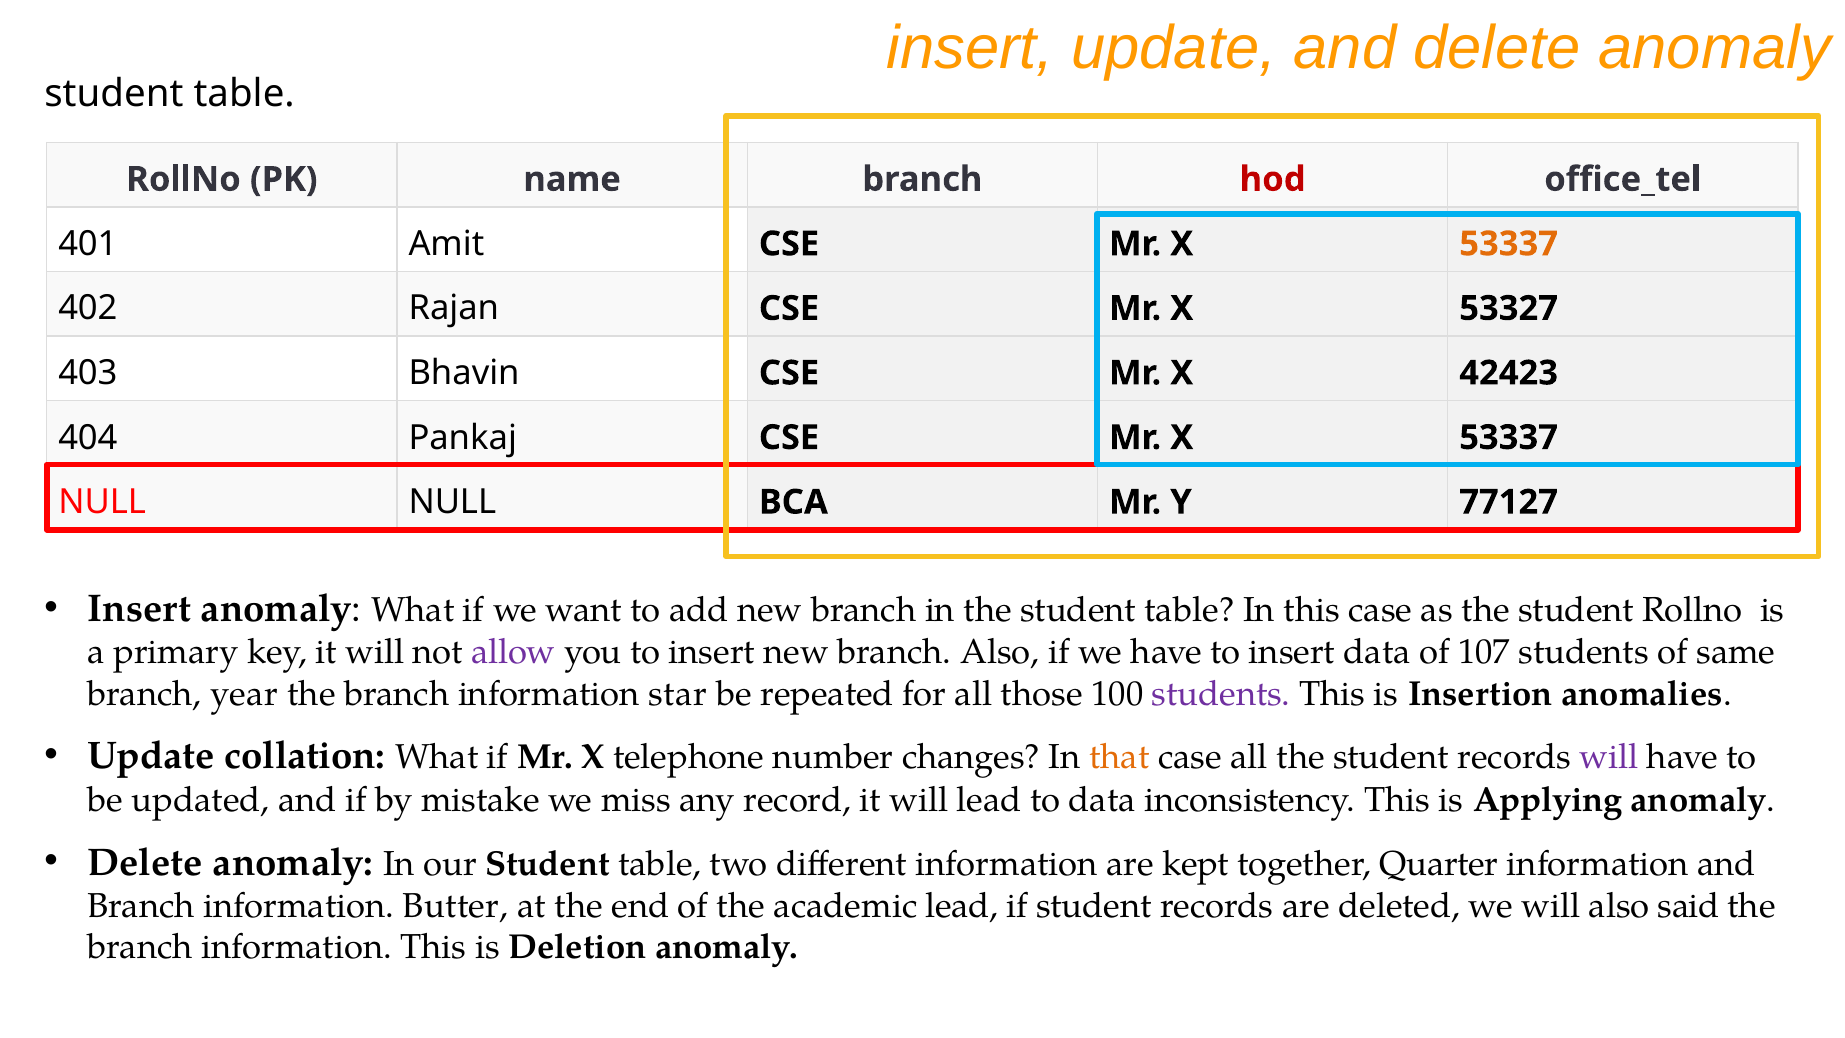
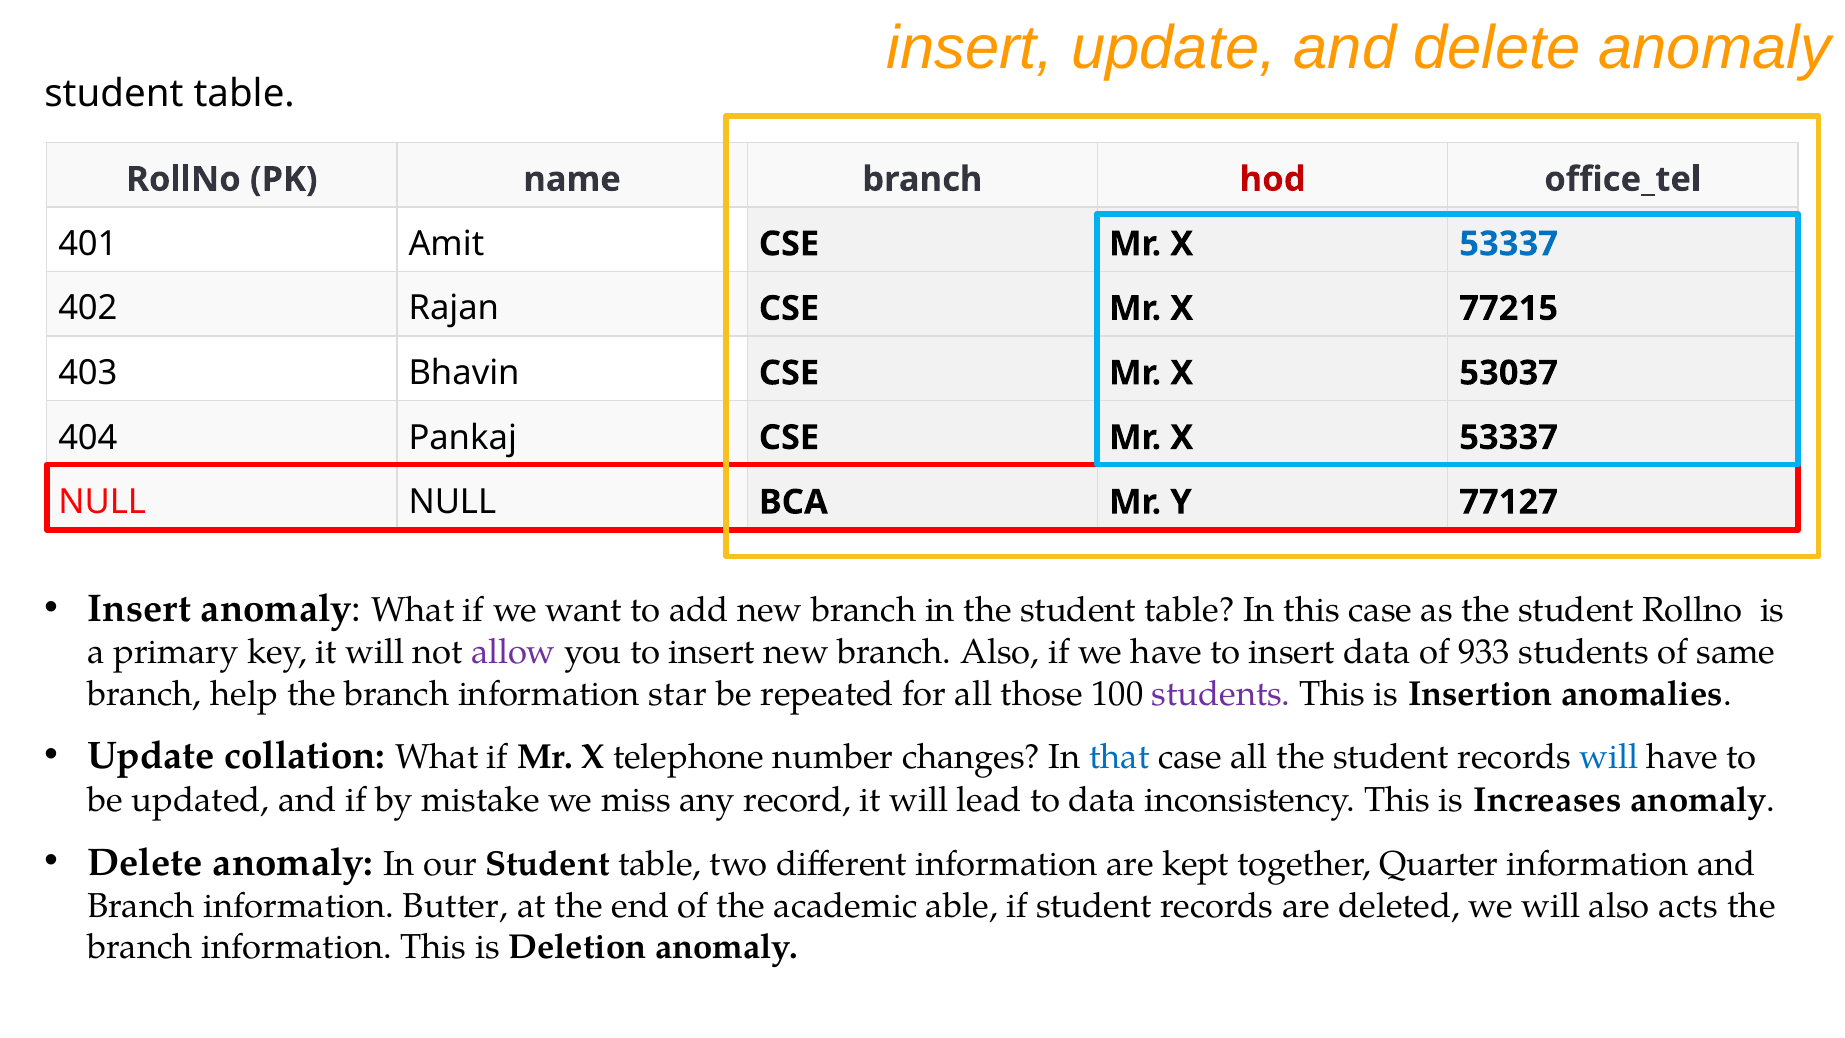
53337 colour: orange -> blue (1509, 244)
53327: 53327 -> 77215 (1509, 308)
42423: 42423 -> 53037 (1509, 373)
107: 107 -> 933 (1484, 652)
year: year -> help (244, 694)
that colour: orange -> blue (1119, 757)
will colour: purple -> blue (1609, 757)
Applying: Applying -> Increases (1548, 800)
academic lead: lead -> able (962, 906)
said: said -> acts (1688, 906)
